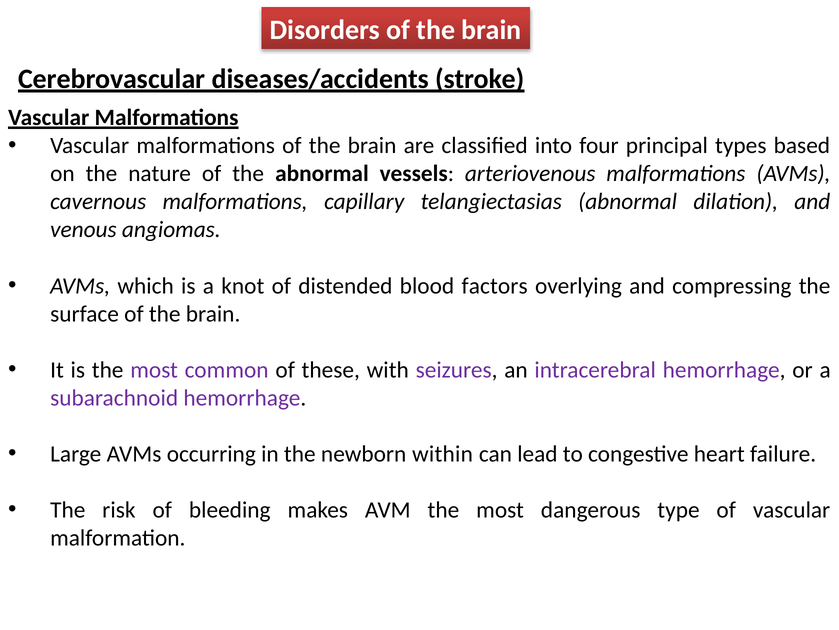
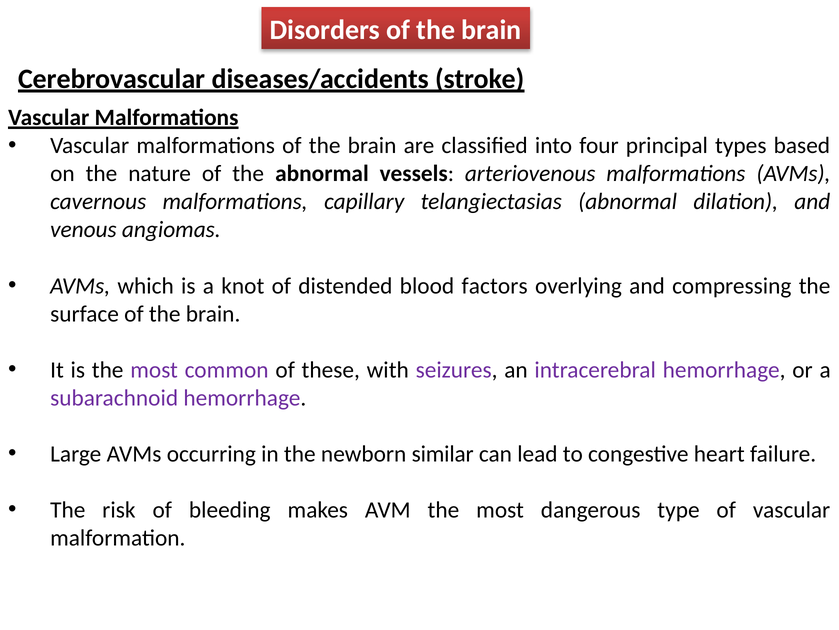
within: within -> similar (443, 453)
